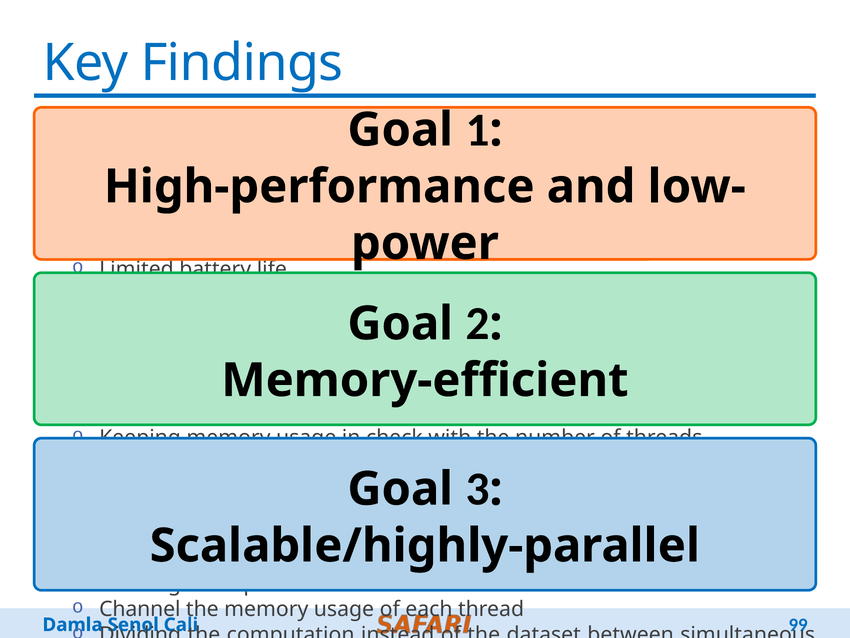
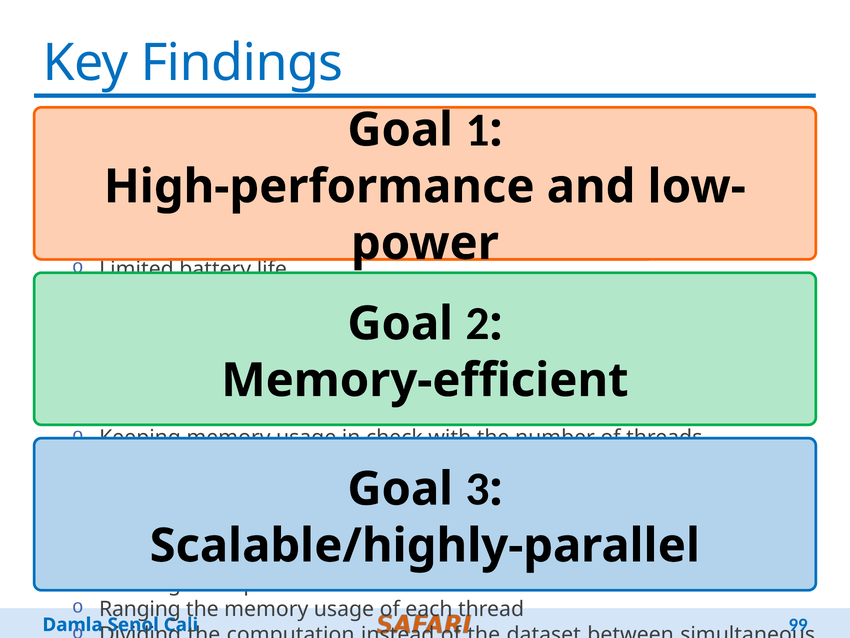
Channel: Channel -> Ranging (140, 609)
